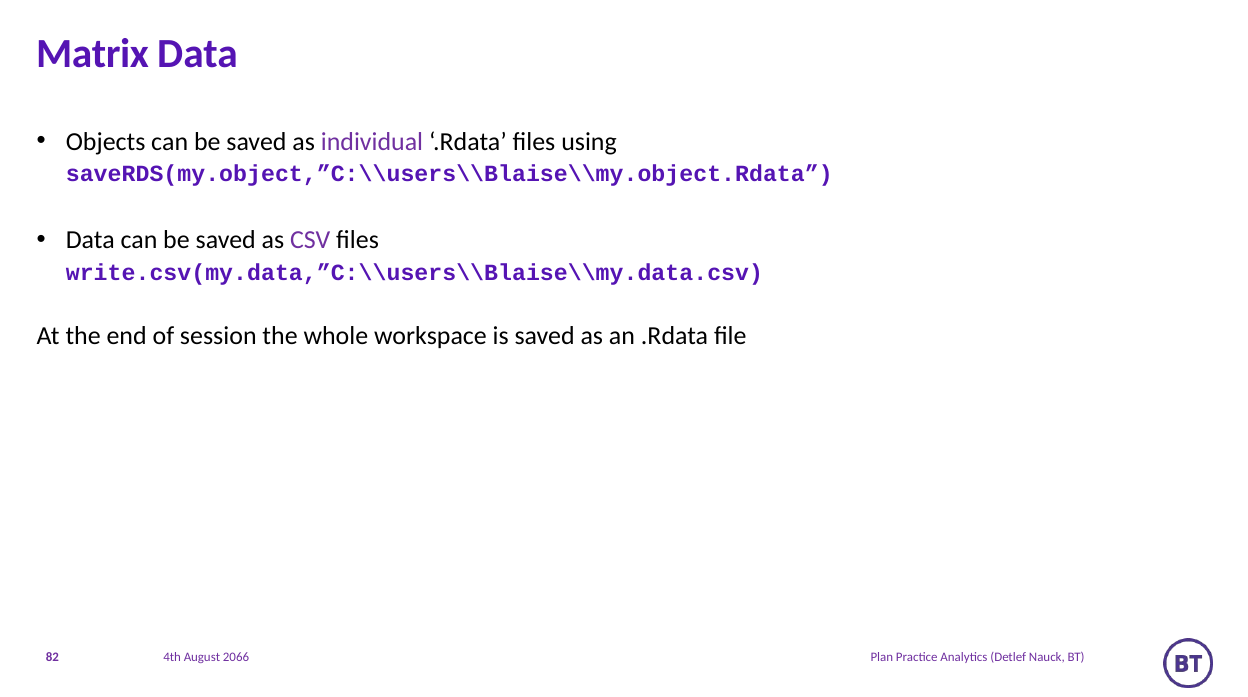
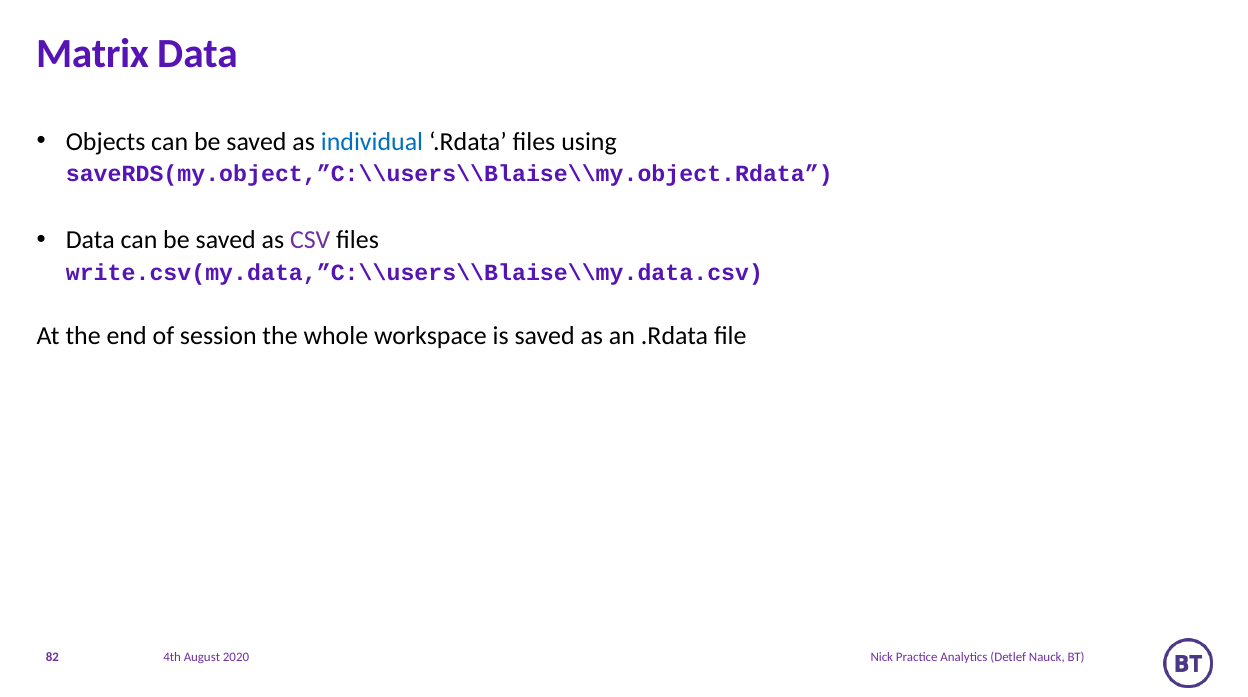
individual colour: purple -> blue (372, 142)
2066: 2066 -> 2020 (236, 657)
Plan: Plan -> Nick (882, 657)
